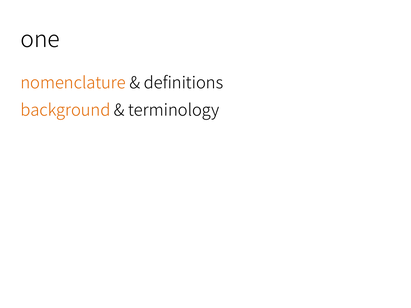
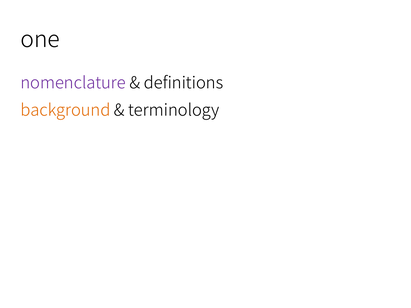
nomenclature colour: orange -> purple (73, 83)
